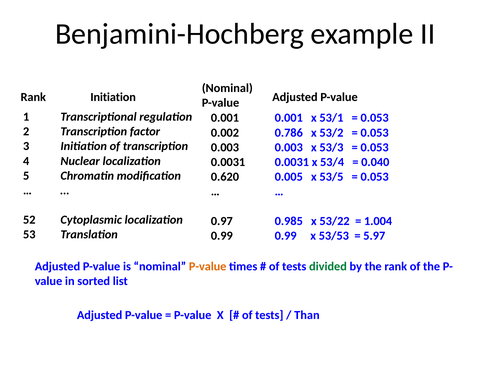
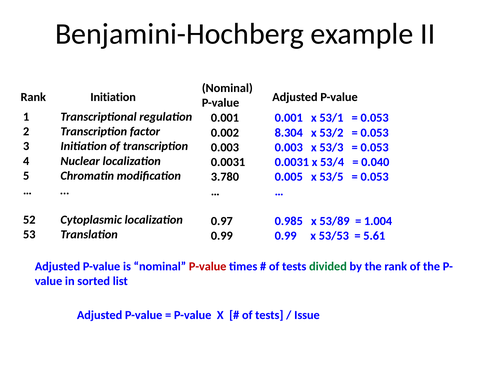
0.786: 0.786 -> 8.304 (289, 133)
0.620: 0.620 -> 3.780 (225, 177)
53/22: 53/22 -> 53/89 (335, 221)
5.97: 5.97 -> 5.61 (374, 236)
P-value colour: orange -> red (208, 267)
Than: Than -> Issue (307, 315)
